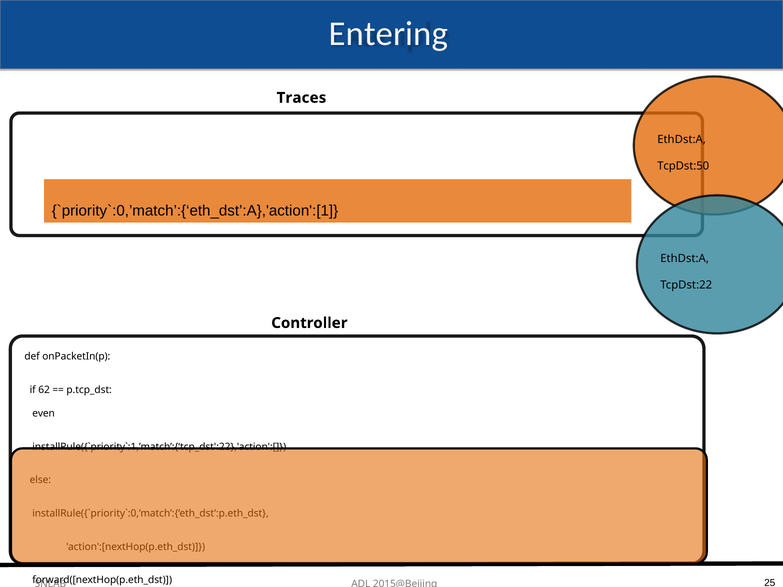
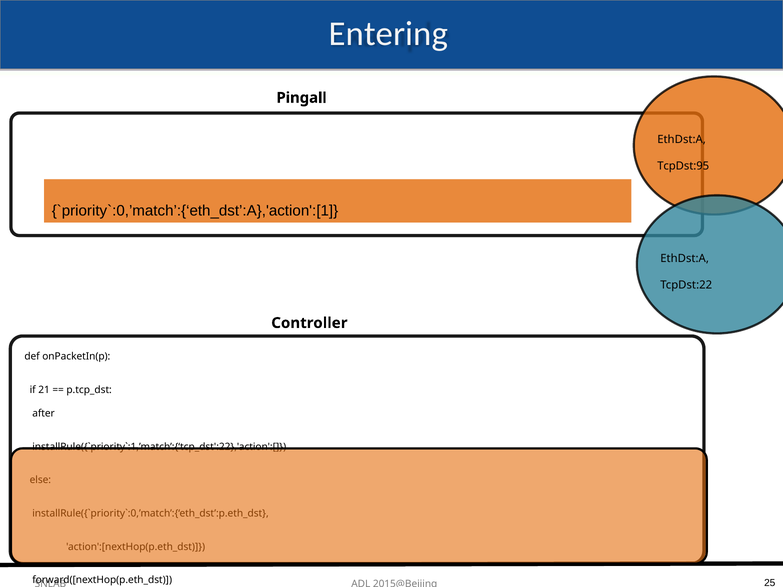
Traces: Traces -> Pingall (302, 98)
TcpDst:50: TcpDst:50 -> TcpDst:95 (683, 166)
62: 62 -> 21 (44, 390)
even: even -> after (44, 414)
